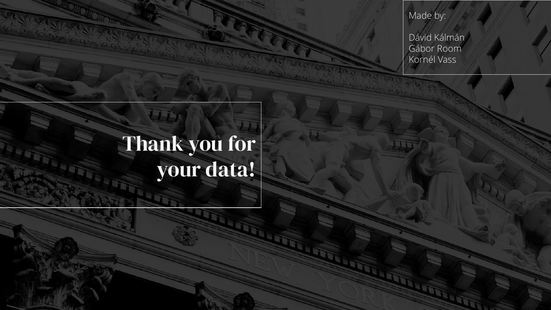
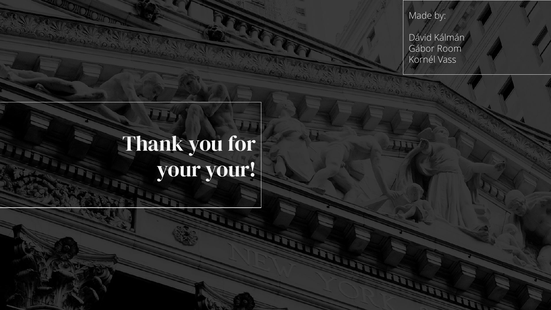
your data: data -> your (231, 169)
